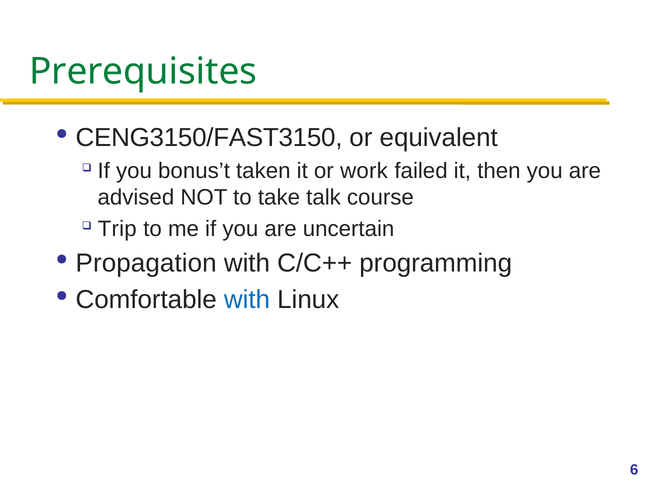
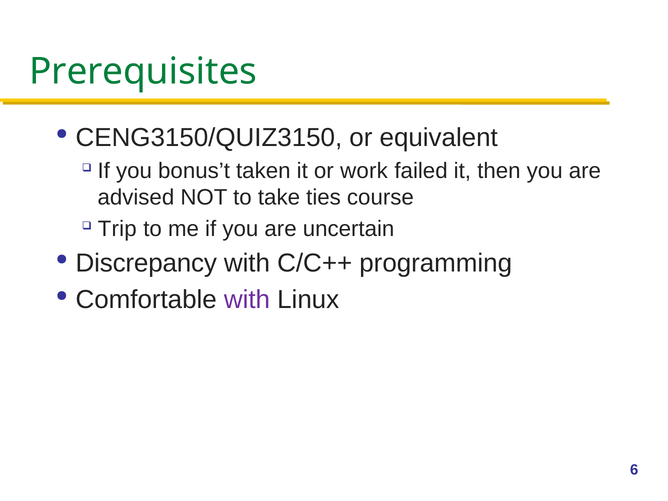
CENG3150/FAST3150: CENG3150/FAST3150 -> CENG3150/QUIZ3150 (209, 138)
talk: talk -> ties (324, 198)
Propagation: Propagation -> Discrepancy (146, 263)
with colour: blue -> purple (247, 300)
